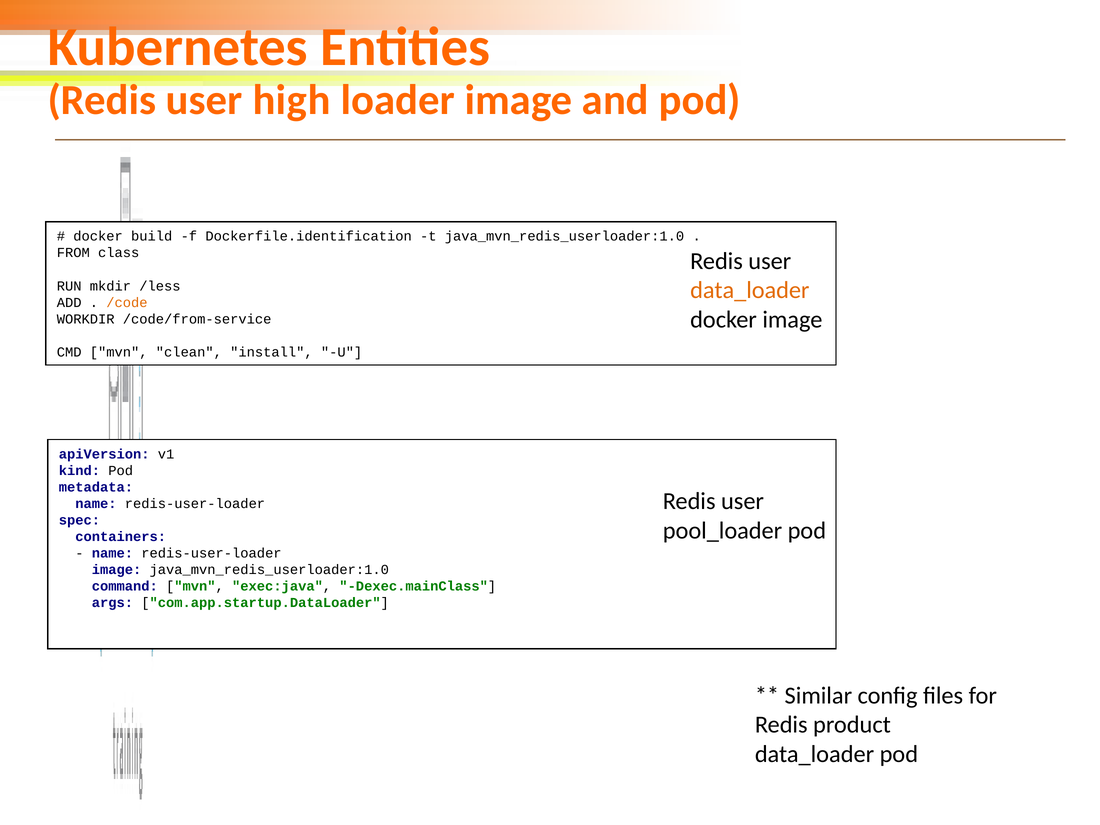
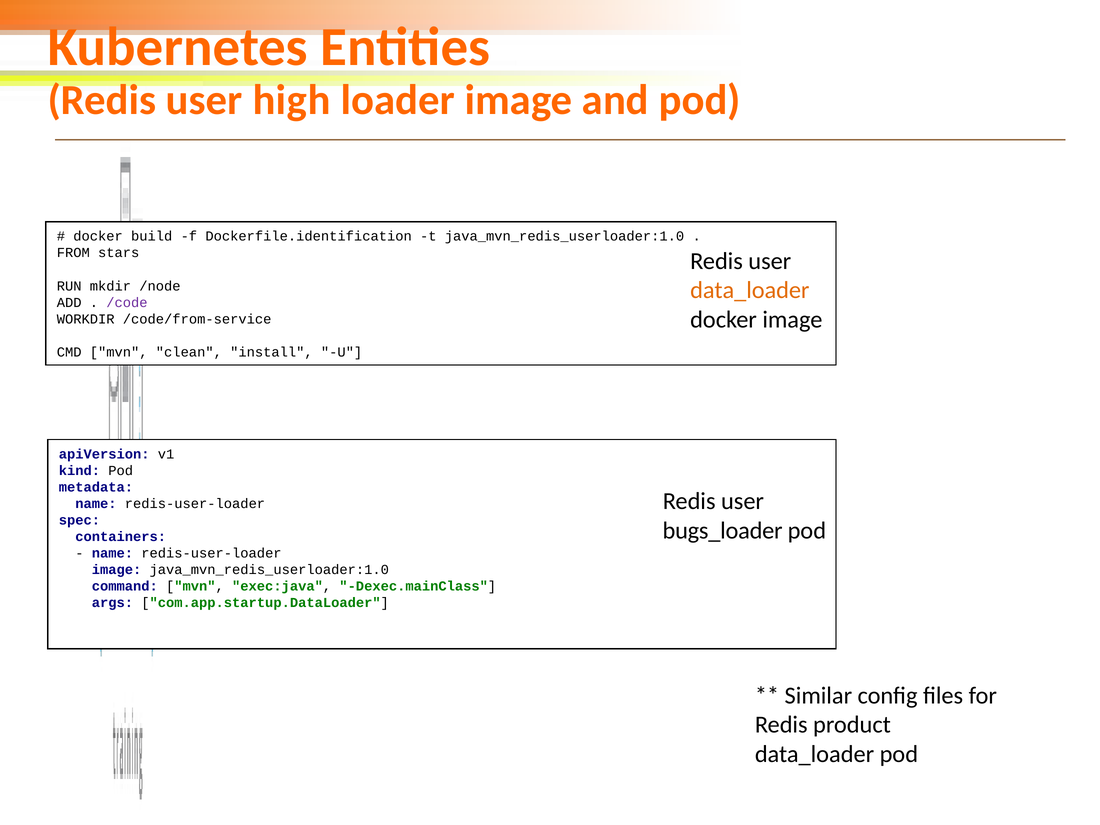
class: class -> stars (119, 253)
/less: /less -> /node (160, 286)
/code colour: orange -> purple (127, 303)
pool_loader: pool_loader -> bugs_loader (723, 531)
